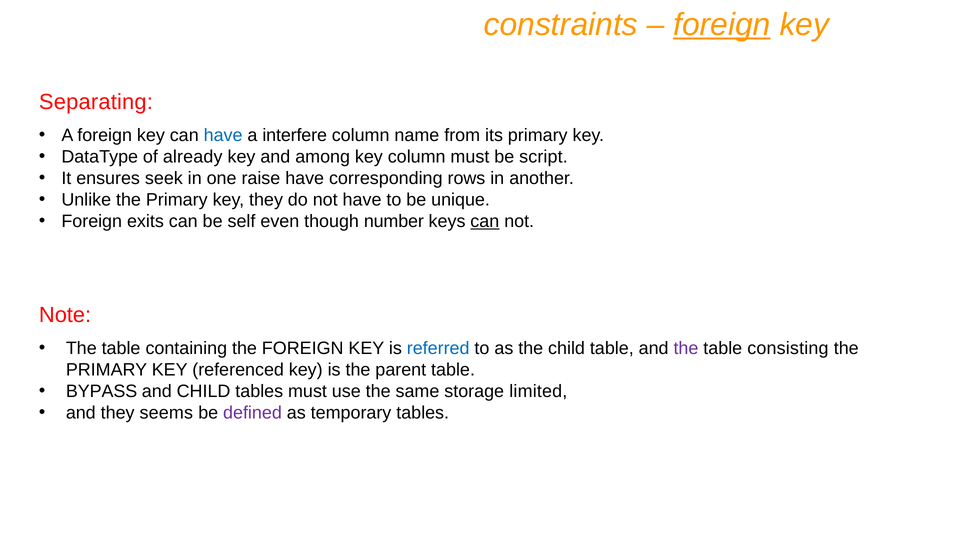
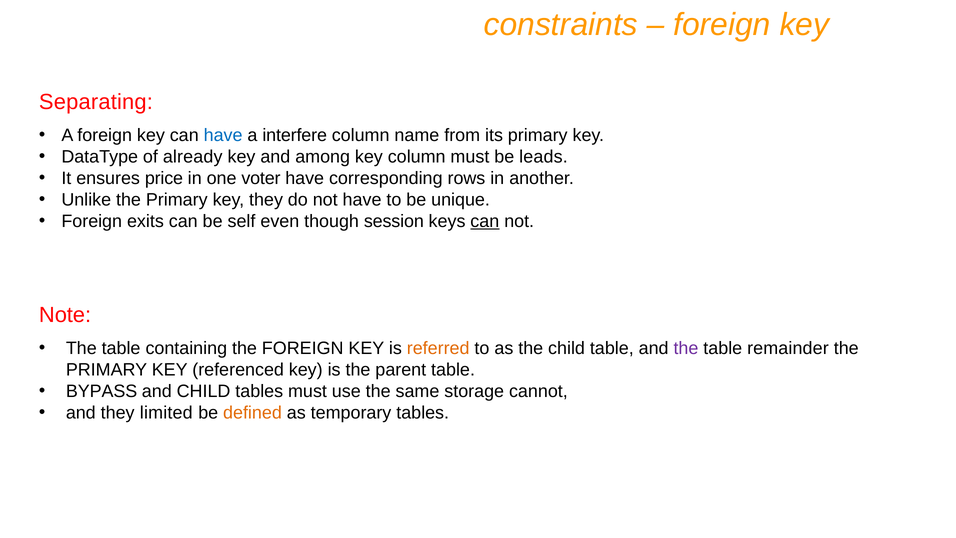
foreign underline: present -> none (722, 25)
script: script -> leads (543, 157)
seek: seek -> price (164, 178)
raise: raise -> voter (261, 178)
number: number -> session (394, 221)
referred colour: blue -> orange (438, 348)
consisting: consisting -> remainder (788, 348)
limited: limited -> cannot (538, 391)
seems: seems -> limited (166, 413)
defined colour: purple -> orange (252, 413)
